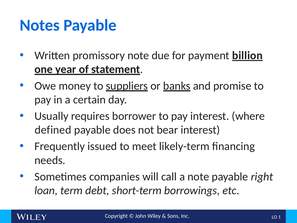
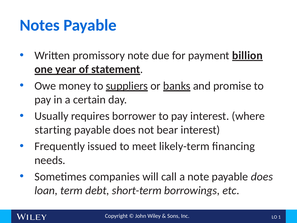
defined: defined -> starting (53, 130)
note payable right: right -> does (262, 176)
